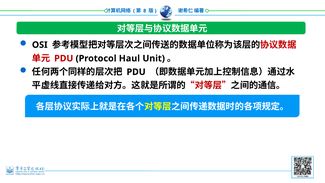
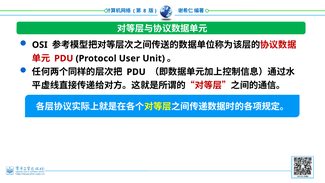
Haul: Haul -> User (129, 58)
